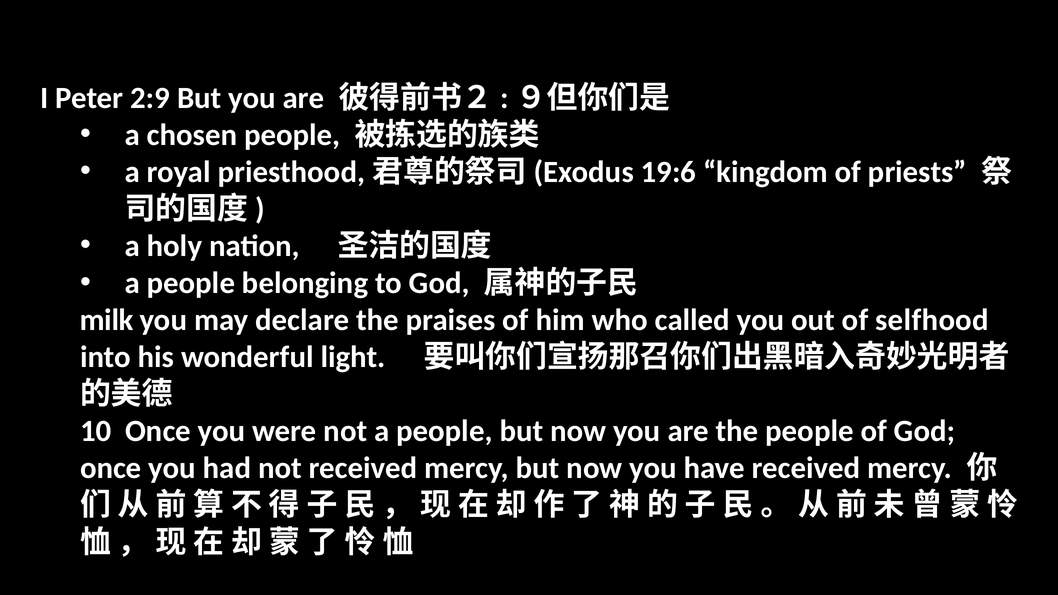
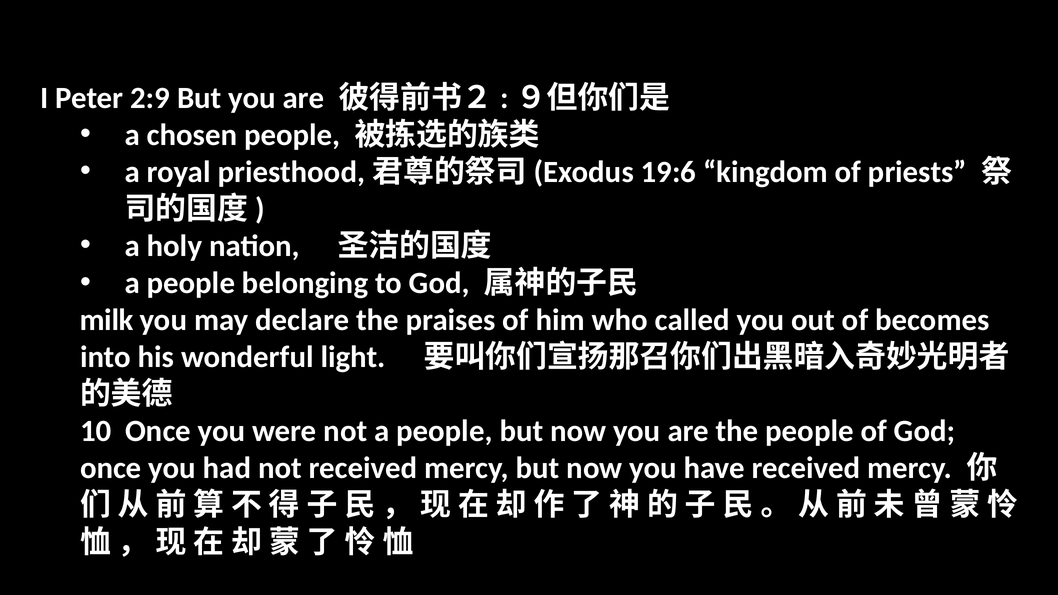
selfhood: selfhood -> becomes (932, 320)
